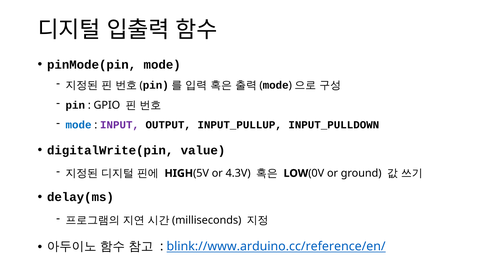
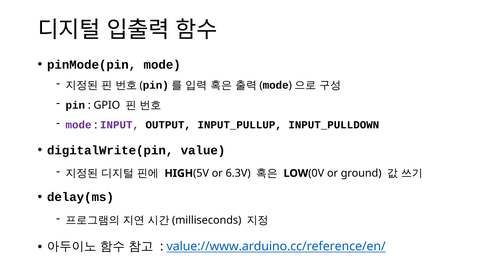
mode colour: blue -> purple (79, 125)
4.3V: 4.3V -> 6.3V (238, 173)
blink://www.arduino.cc/reference/en/: blink://www.arduino.cc/reference/en/ -> value://www.arduino.cc/reference/en/ (276, 246)
